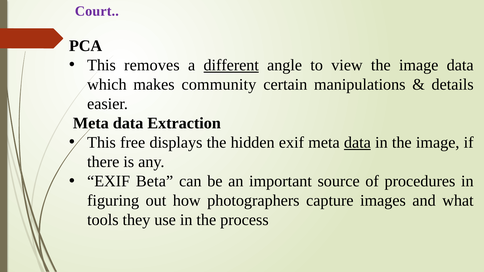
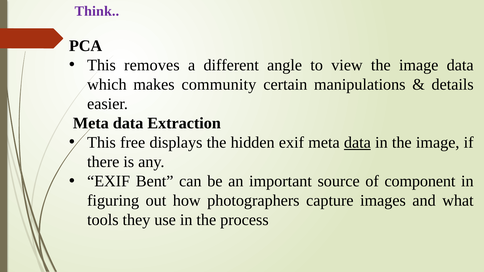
Court: Court -> Think (97, 11)
different underline: present -> none (231, 65)
Beta: Beta -> Bent (155, 181)
procedures: procedures -> component (420, 181)
